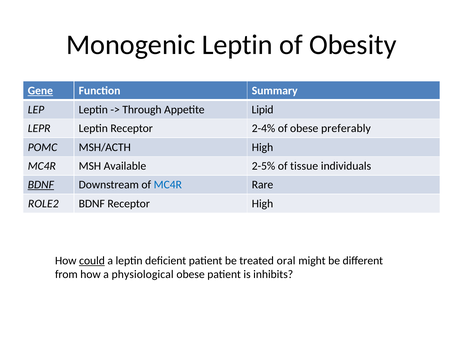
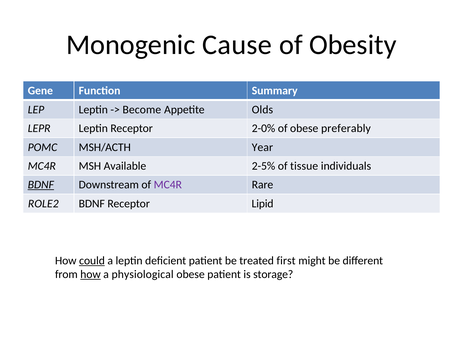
Monogenic Leptin: Leptin -> Cause (237, 45)
Gene underline: present -> none (40, 91)
Through: Through -> Become (142, 109)
Lipid: Lipid -> Olds (262, 109)
2-4%: 2-4% -> 2-0% (264, 128)
MSH/ACTH High: High -> Year (262, 147)
MC4R colour: blue -> purple (168, 184)
Receptor High: High -> Lipid (263, 203)
oral: oral -> first (286, 260)
how underline: none -> present (90, 274)
inhibits: inhibits -> storage (273, 274)
